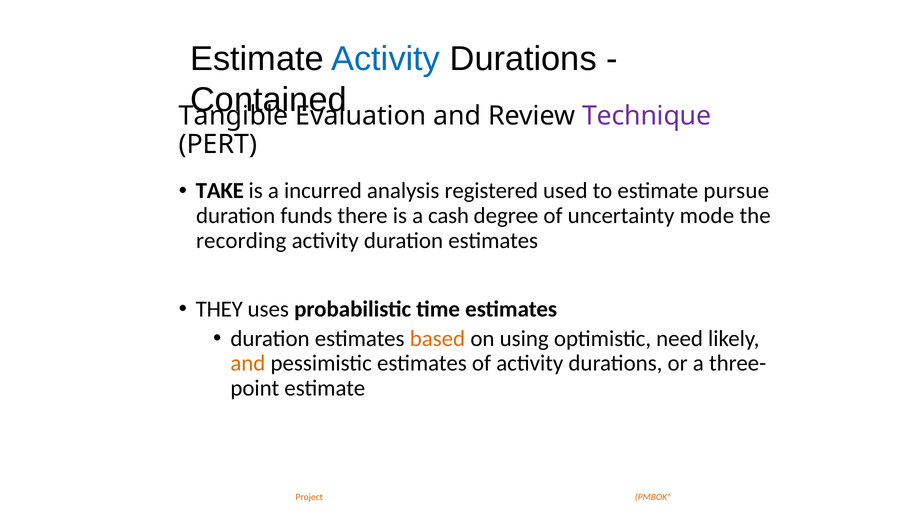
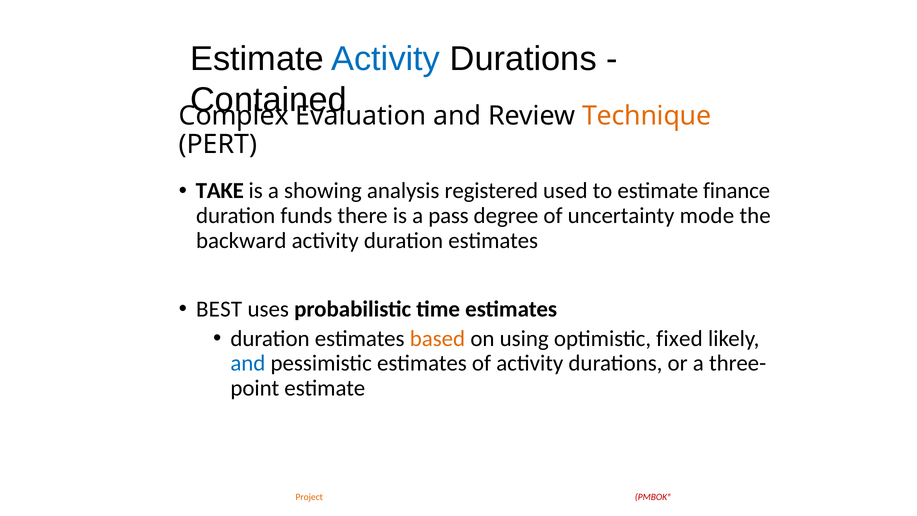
Tangible: Tangible -> Complex (234, 116)
Technique colour: purple -> orange (647, 116)
incurred: incurred -> showing (323, 191)
pursue: pursue -> finance (737, 191)
cash: cash -> pass (448, 216)
recording: recording -> backward (241, 240)
THEY: THEY -> BEST (219, 309)
need: need -> fixed (680, 338)
and colour: orange -> blue (248, 363)
PMBOK® colour: orange -> red (653, 497)
